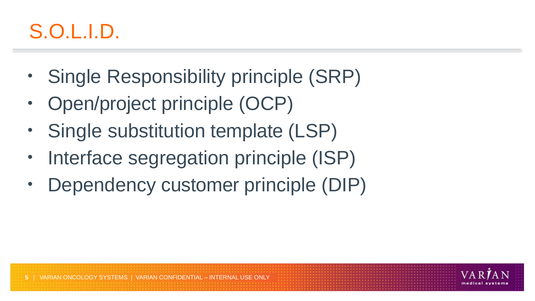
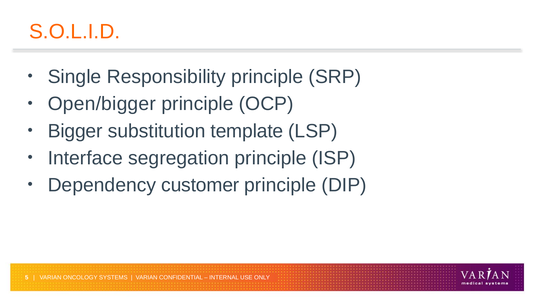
Open/project: Open/project -> Open/bigger (102, 104)
Single: Single -> Bigger (75, 131)
